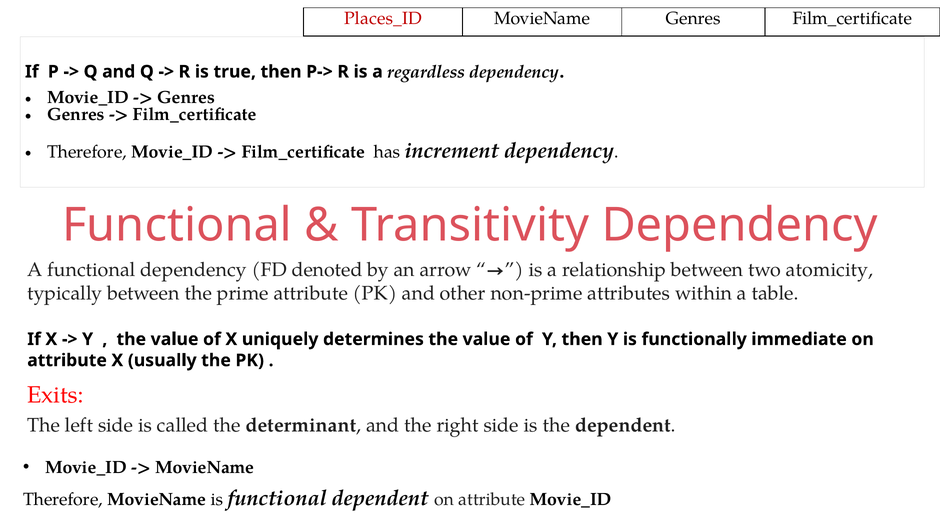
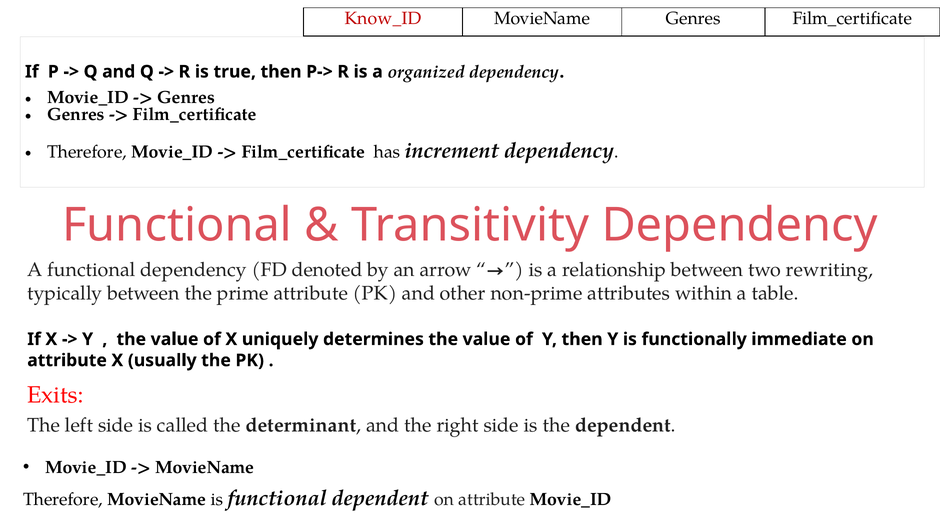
Places_ID: Places_ID -> Know_ID (383, 18)
regardless: regardless -> organized (426, 72)
atomicity: atomicity -> rewriting (830, 270)
